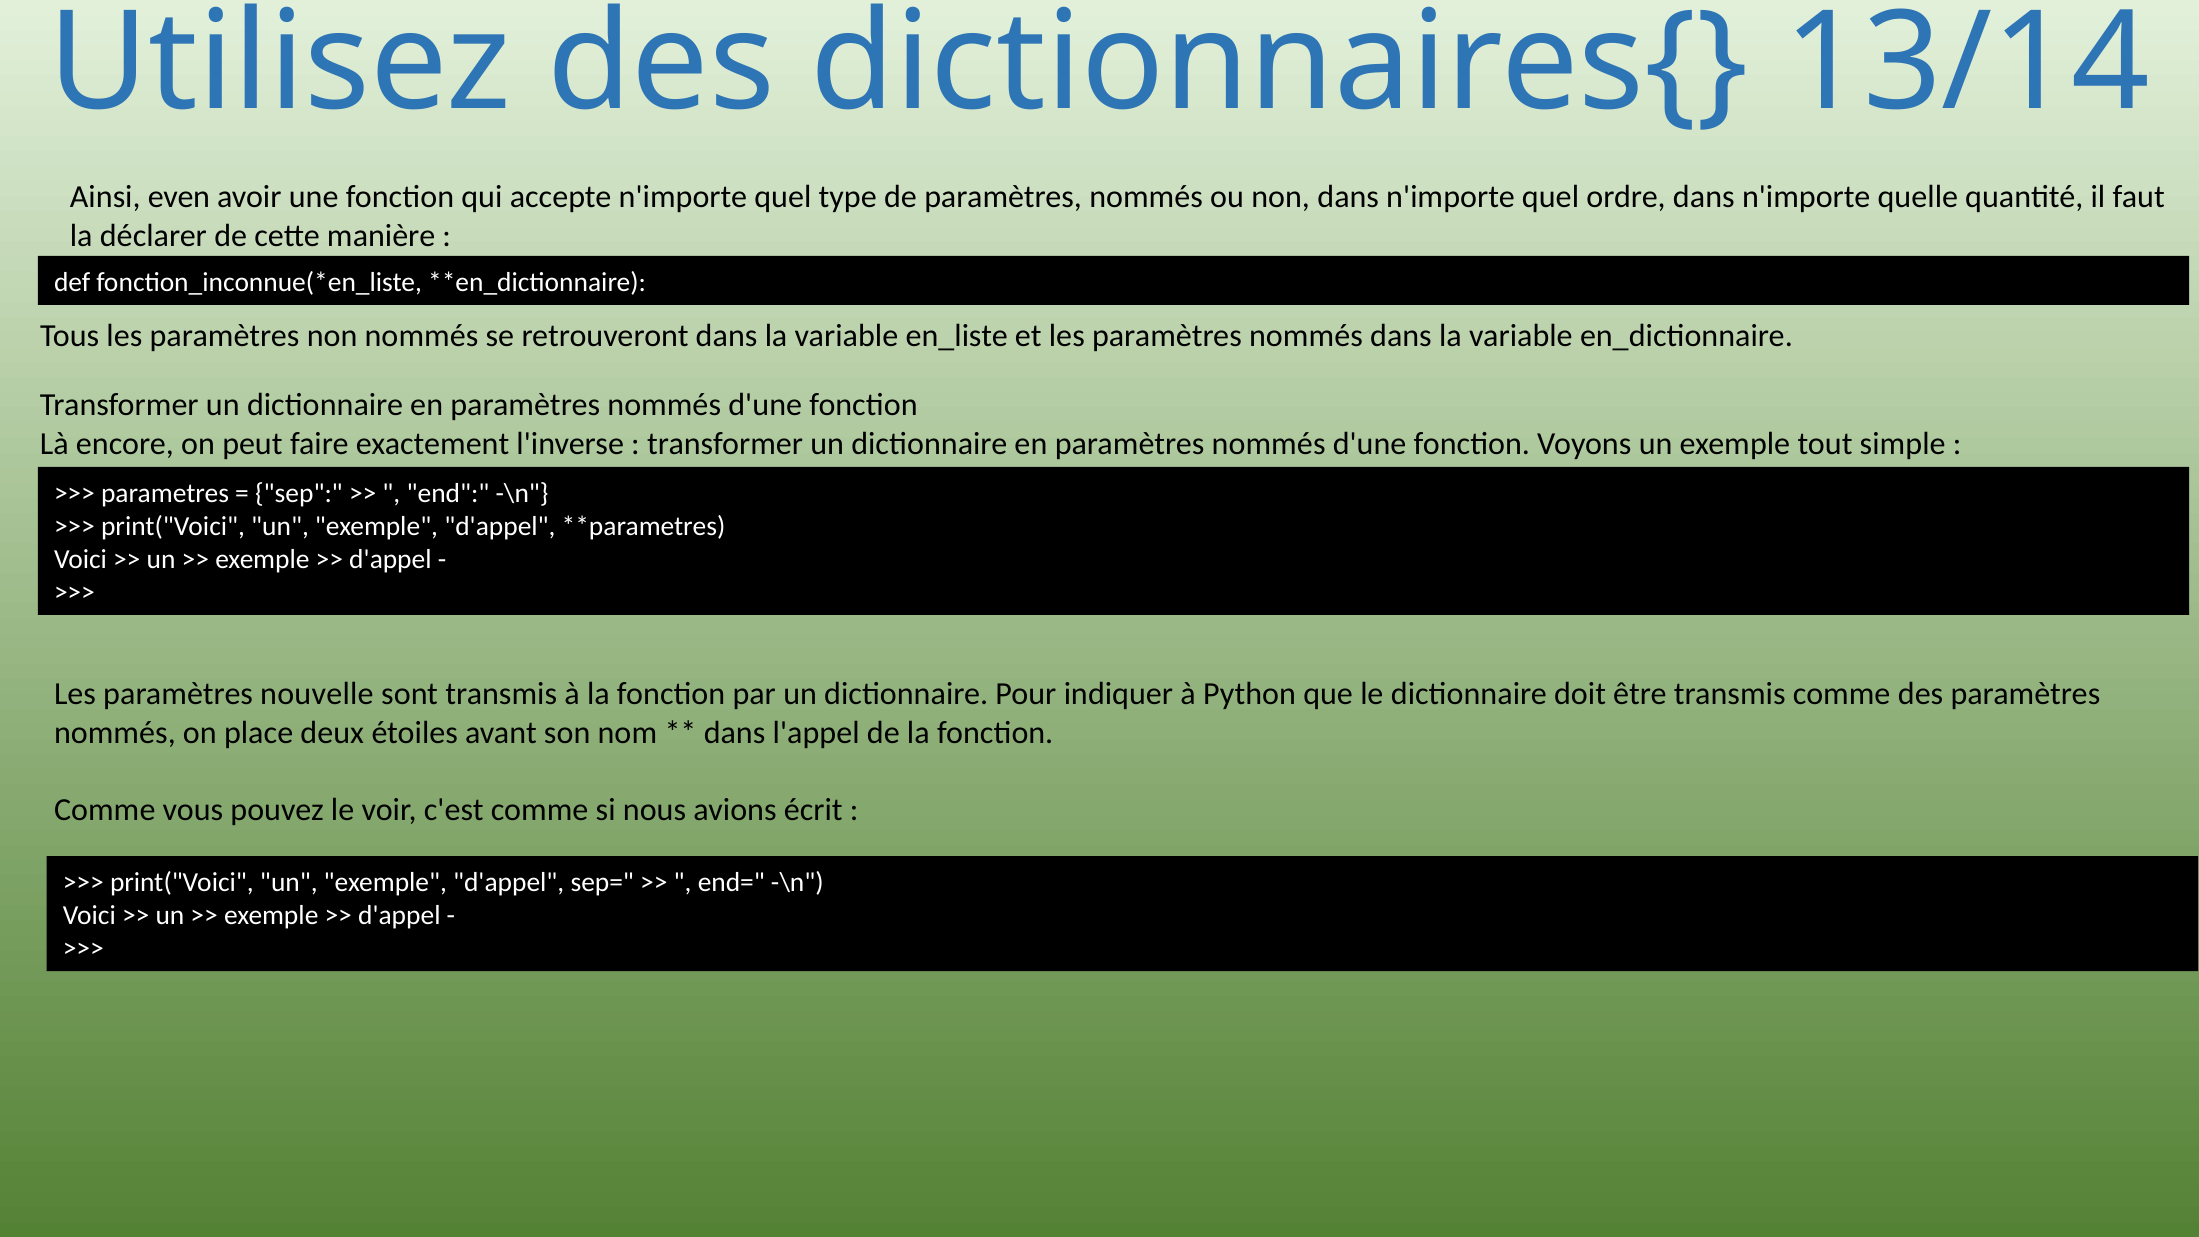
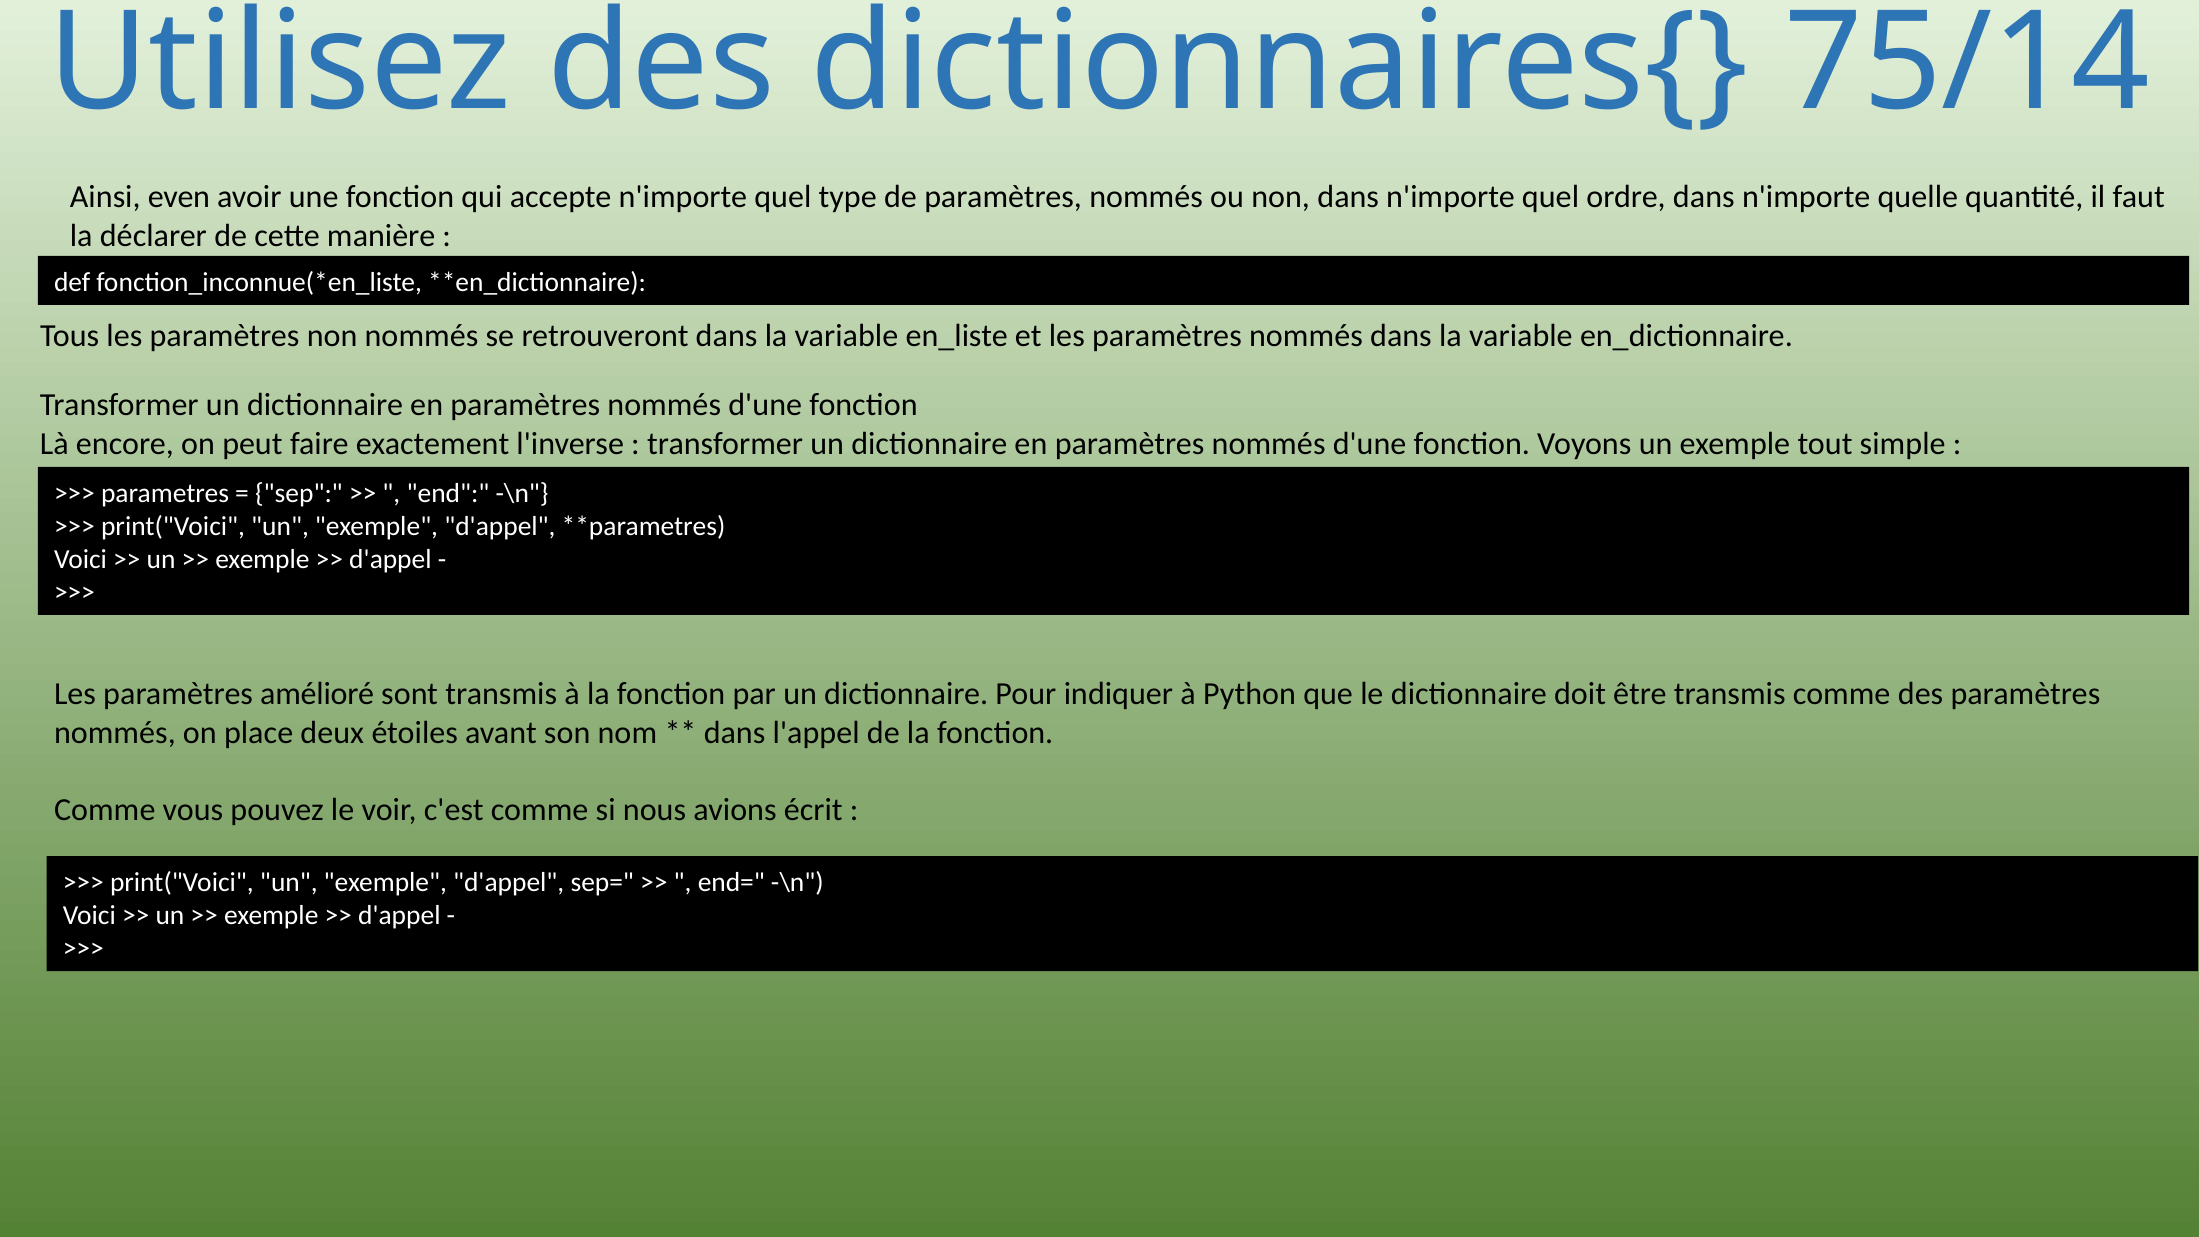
13/14: 13/14 -> 75/14 (1967, 63)
nouvelle: nouvelle -> amélioré (317, 694)
